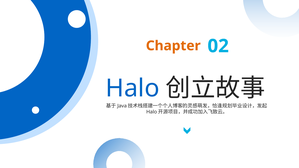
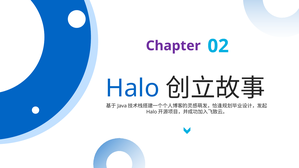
Chapter colour: orange -> purple (173, 46)
